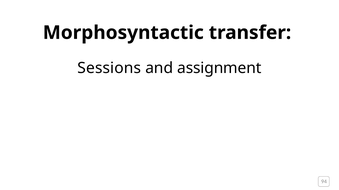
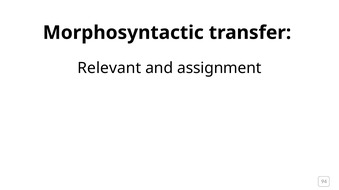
Sessions: Sessions -> Relevant (109, 68)
